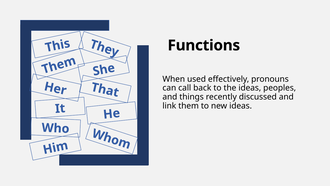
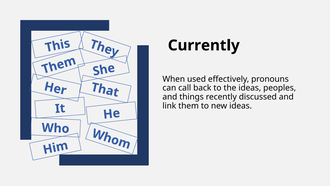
Functions: Functions -> Currently (204, 45)
